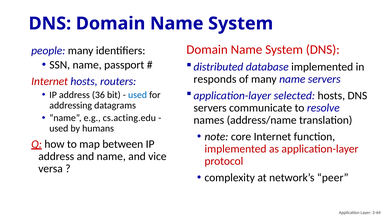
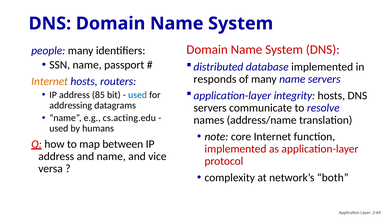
Internet colour: red -> orange (50, 81)
selected: selected -> integrity (294, 95)
36: 36 -> 85 (98, 95)
peer: peer -> both (333, 178)
